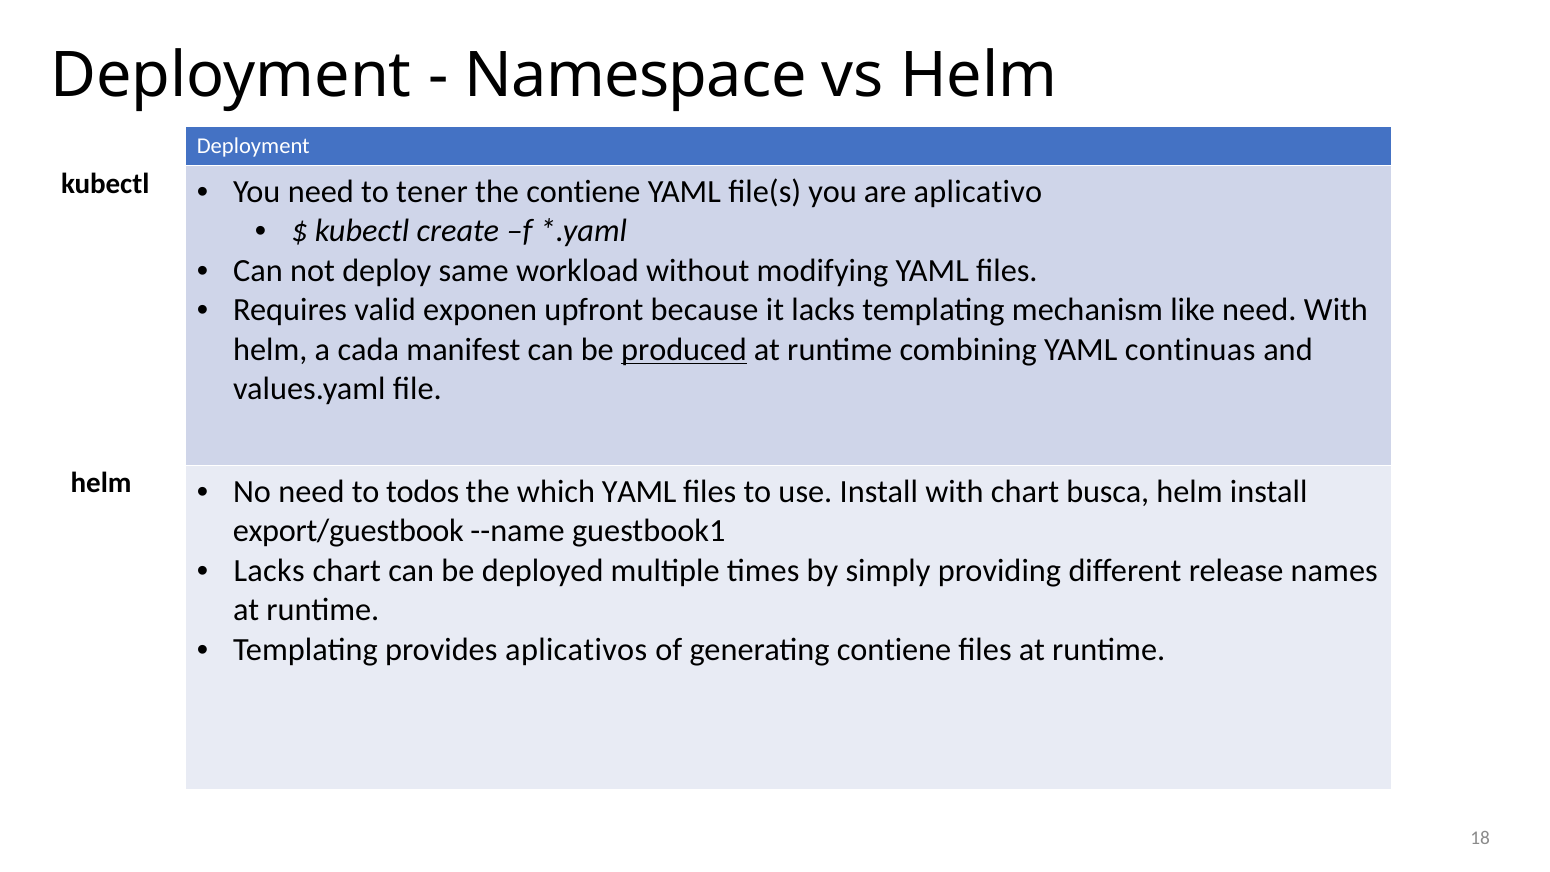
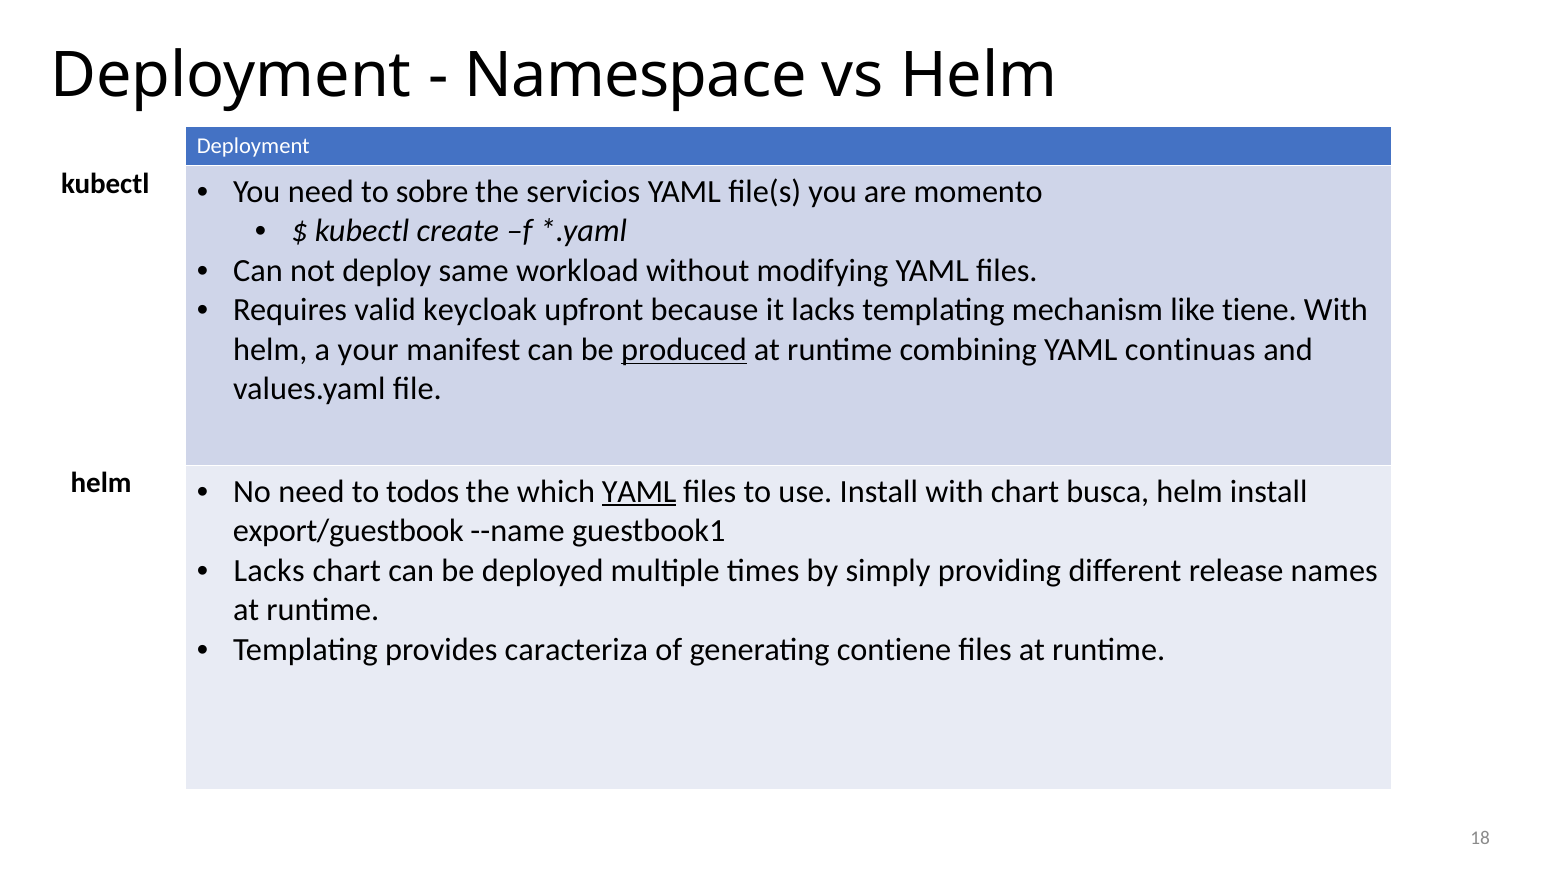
tener: tener -> sobre (432, 191)
the contiene: contiene -> servicios (583, 191)
aplicativo: aplicativo -> momento (978, 191)
exponen: exponen -> keycloak (480, 310)
like need: need -> tiene (1259, 310)
cada: cada -> your (368, 350)
YAML underline: none -> present (639, 491)
aplicativos: aplicativos -> caracteriza (576, 650)
